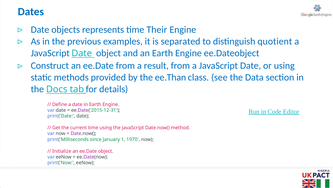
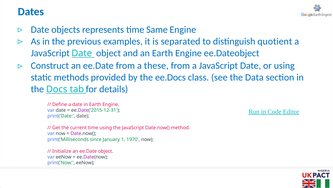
Their: Their -> Same (157, 30)
result: result -> these (156, 66)
ee.Than: ee.Than -> ee.Docs (170, 77)
